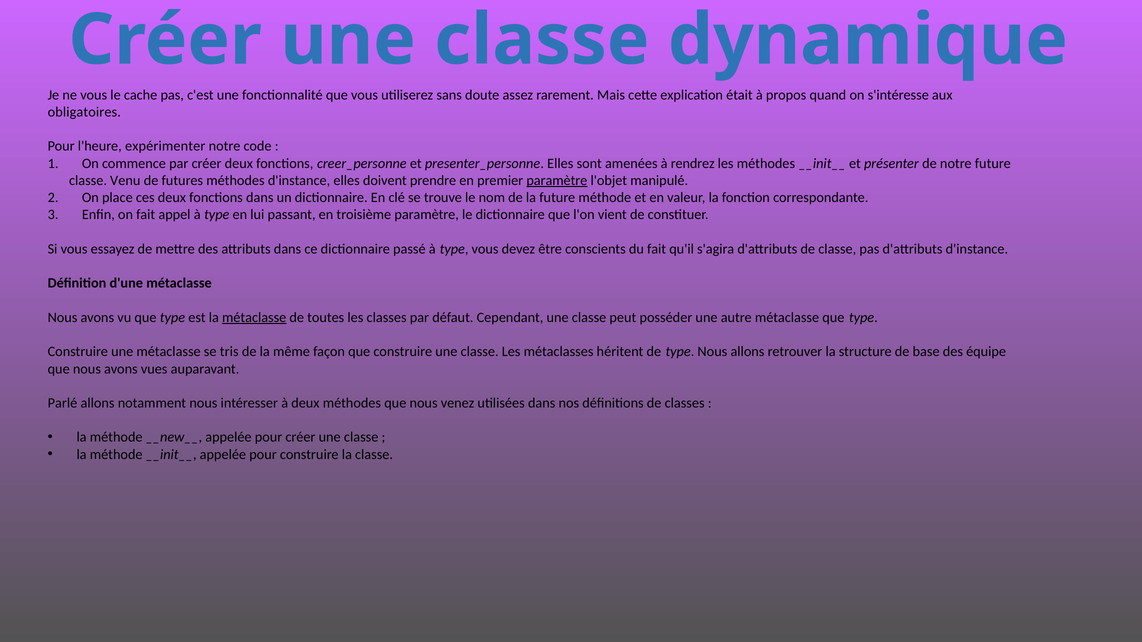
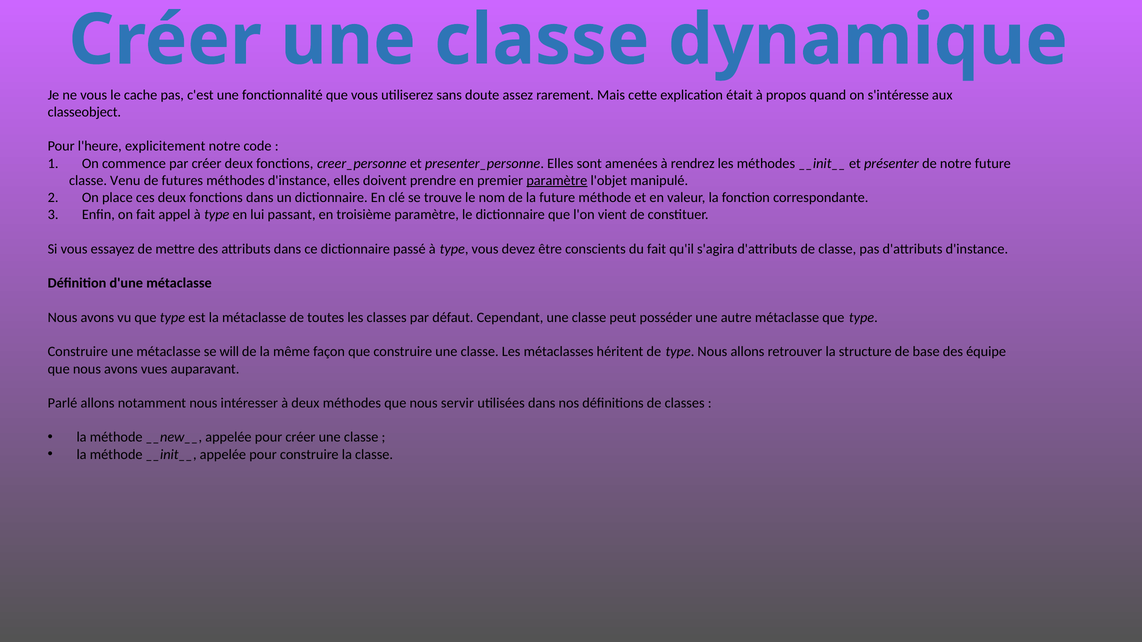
obligatoires: obligatoires -> classeobject (84, 112)
expérimenter: expérimenter -> explicitement (165, 146)
métaclasse underline: present -> none (254, 318)
tris: tris -> will (229, 352)
venez: venez -> servir (457, 403)
